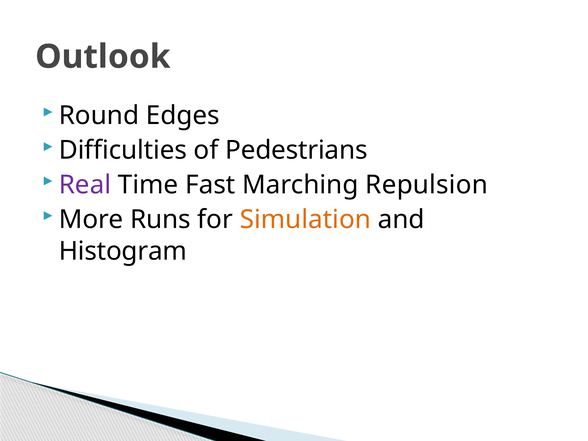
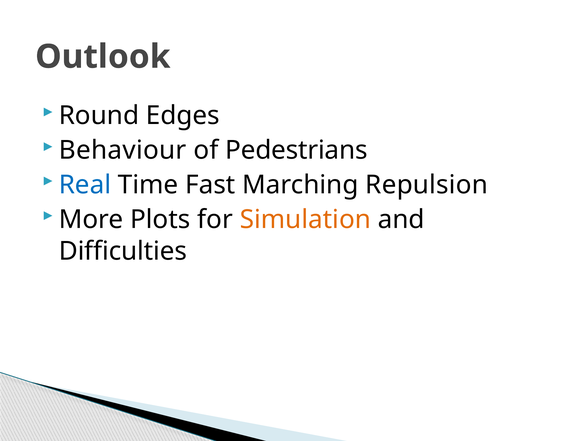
Difficulties: Difficulties -> Behaviour (123, 150)
Real colour: purple -> blue (85, 185)
Runs: Runs -> Plots (160, 220)
Histogram: Histogram -> Difficulties (123, 251)
